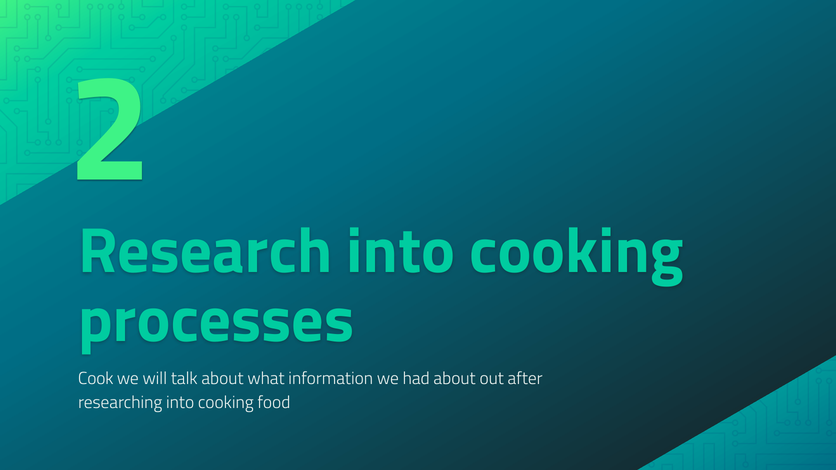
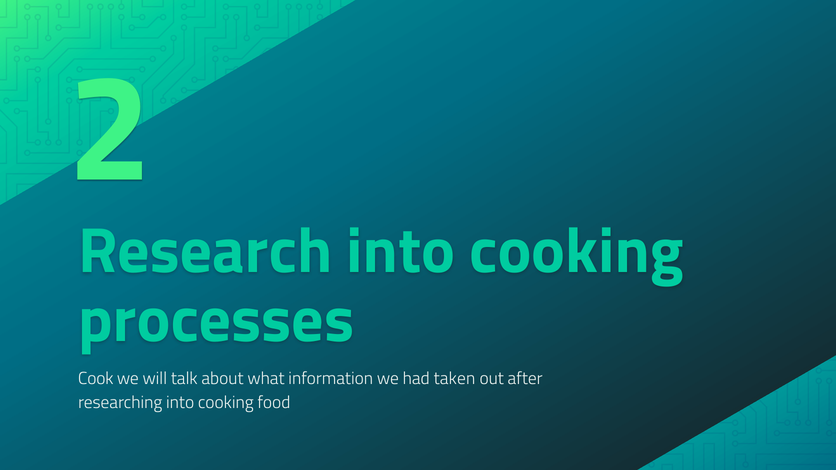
had about: about -> taken (454, 379)
